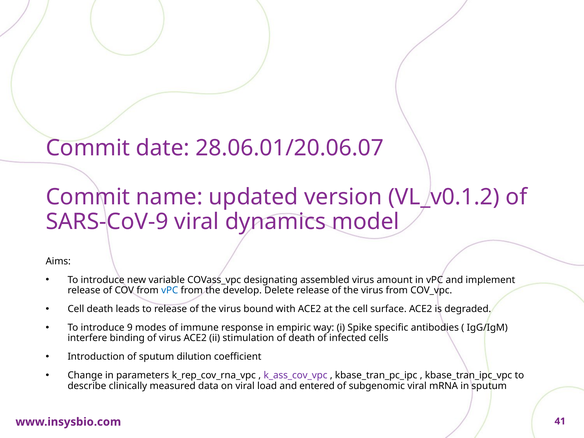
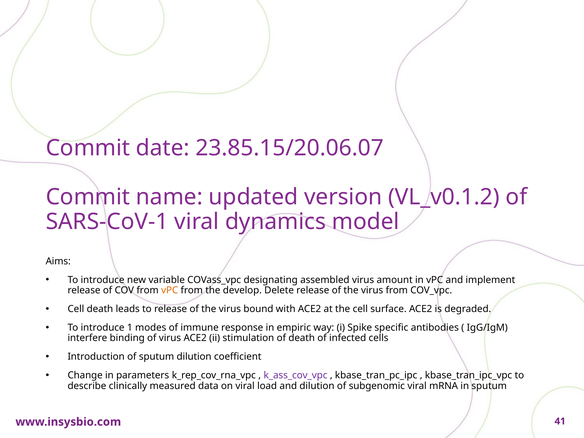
28.06.01/20.06.07: 28.06.01/20.06.07 -> 23.85.15/20.06.07 (290, 148)
SARS-CoV-9: SARS-CoV-9 -> SARS-CoV-1 (107, 222)
vPC colour: blue -> orange (170, 290)
9: 9 -> 1 (130, 328)
and entered: entered -> dilution (317, 386)
